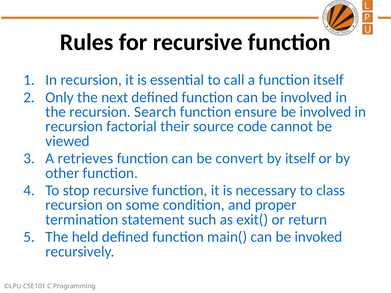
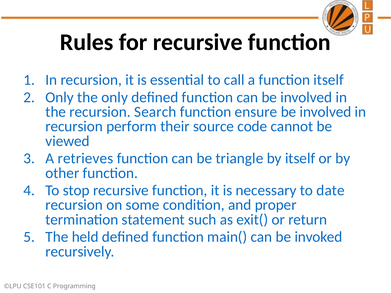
the next: next -> only (115, 97)
factorial: factorial -> perform (132, 127)
convert: convert -> triangle (239, 159)
class: class -> date (331, 191)
